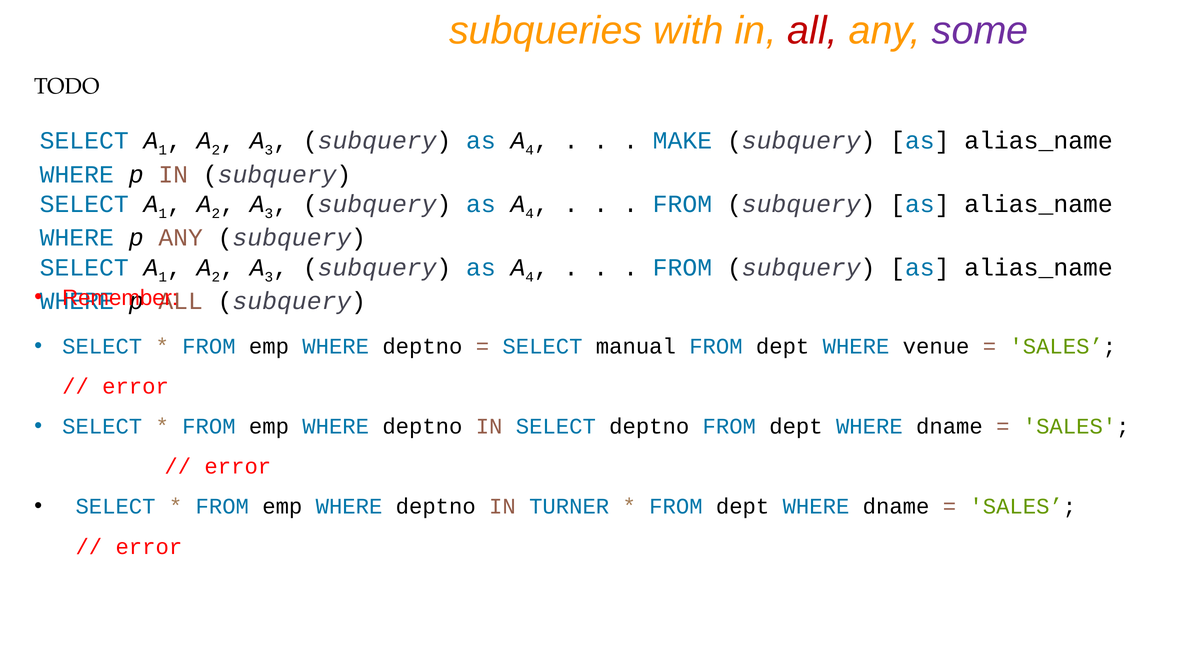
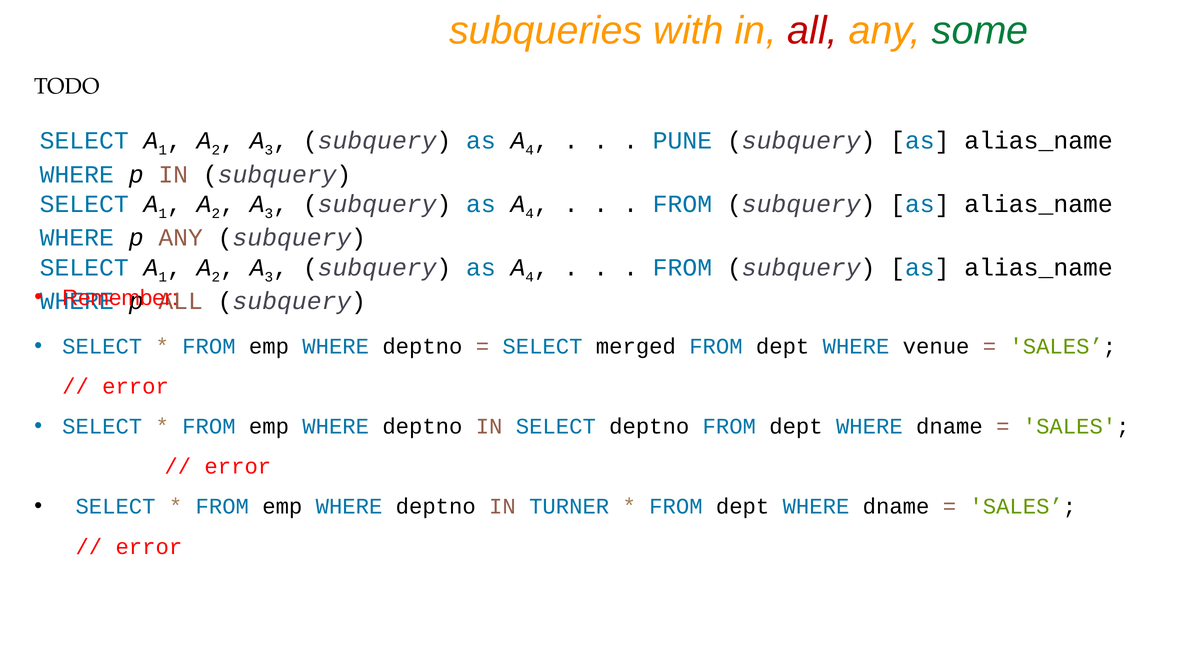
some colour: purple -> green (980, 31)
MAKE: MAKE -> PUNE (682, 141)
manual: manual -> merged (636, 347)
